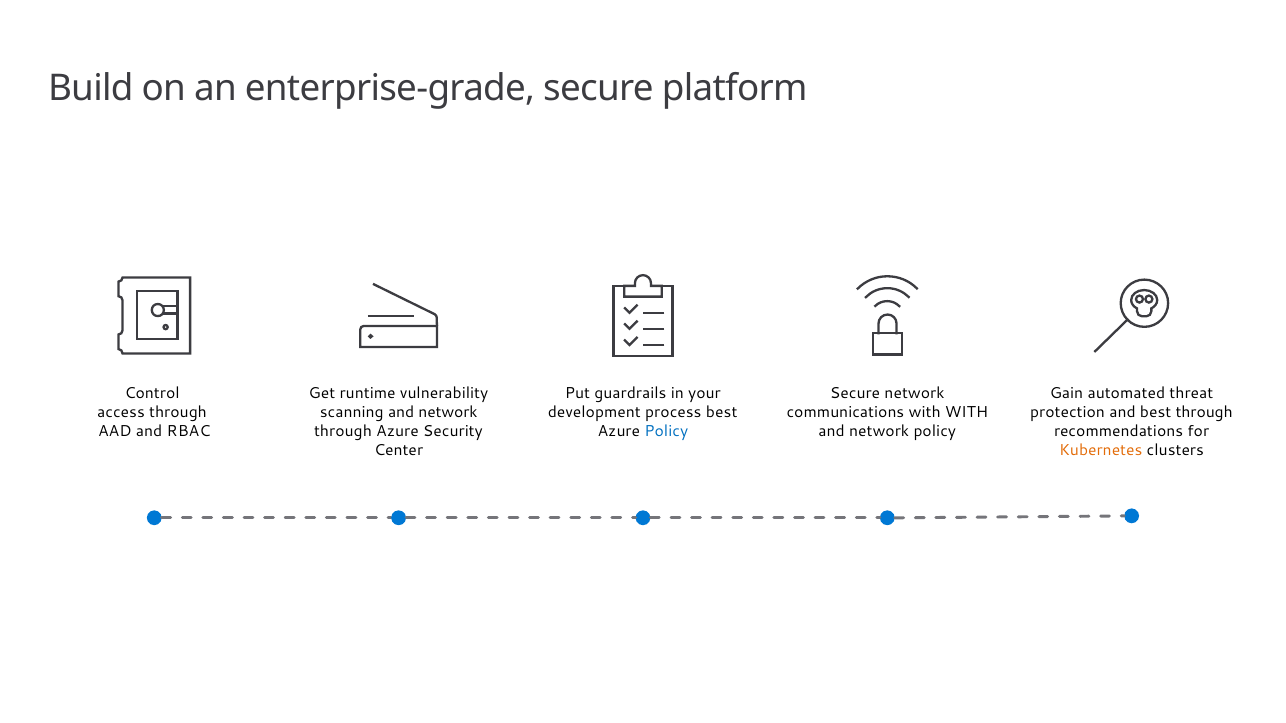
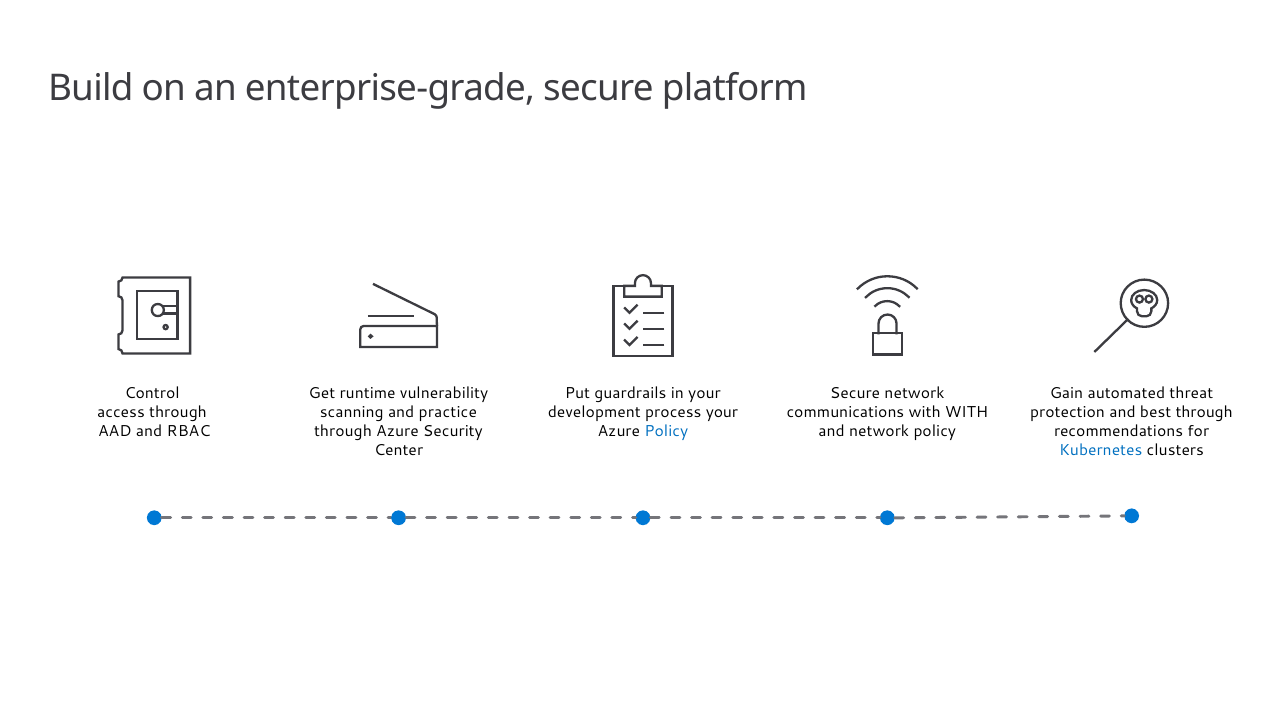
scanning and network: network -> practice (448, 412)
process best: best -> your (722, 412)
Kubernetes colour: orange -> blue (1101, 450)
